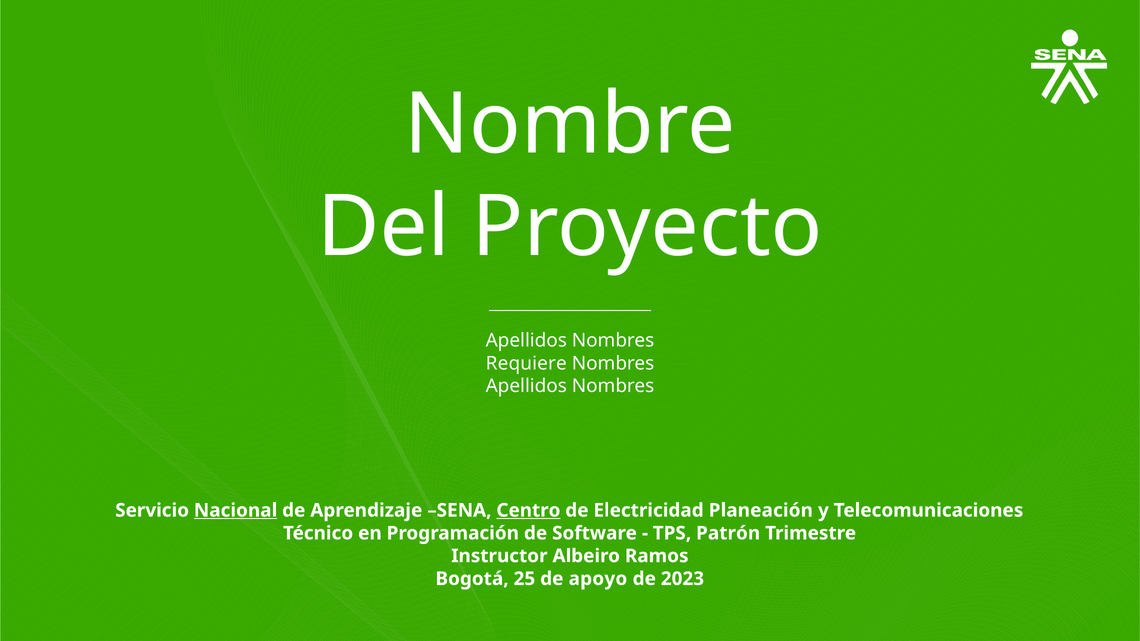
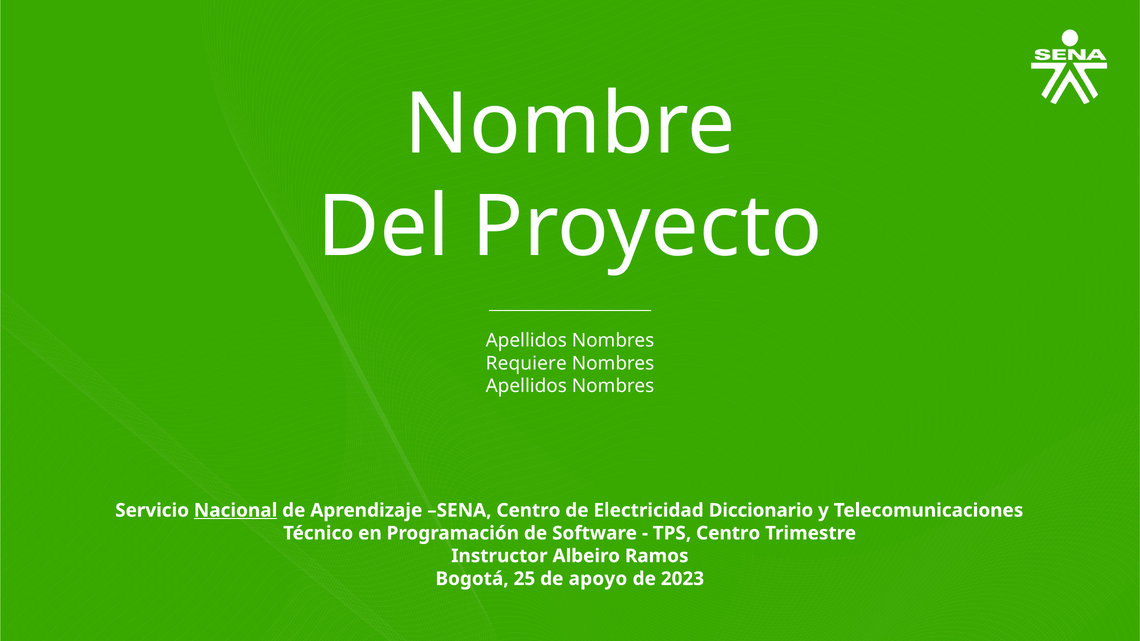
Centro underline: present -> none (528, 511)
Planeación: Planeación -> Diccionario (761, 511)
TPS Patrón: Patrón -> Centro (728, 533)
